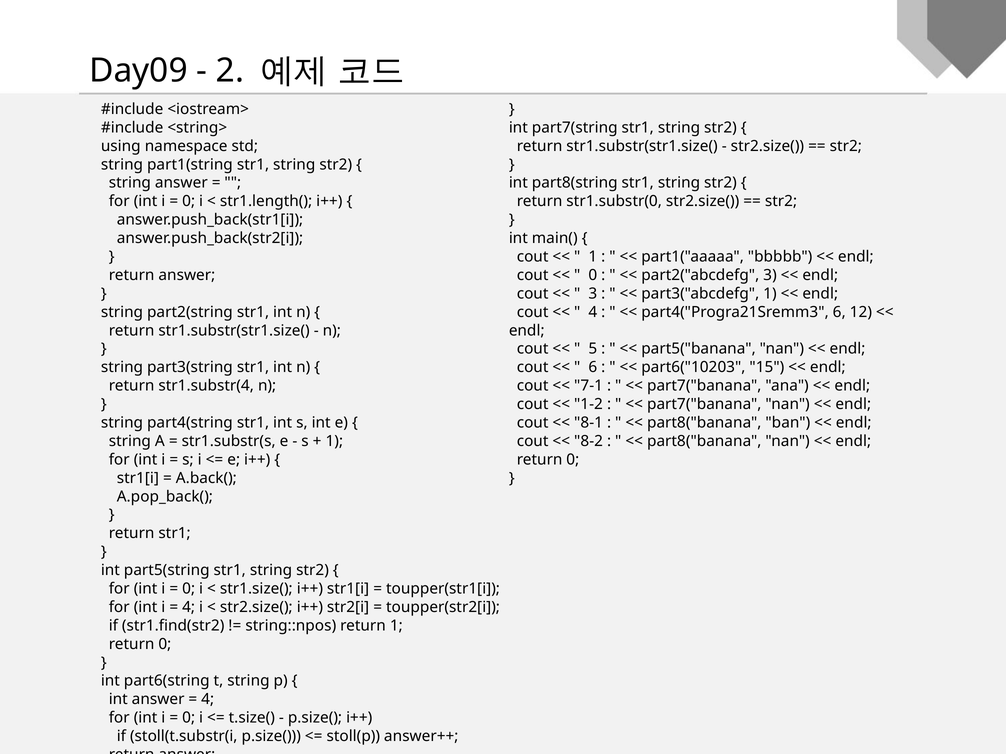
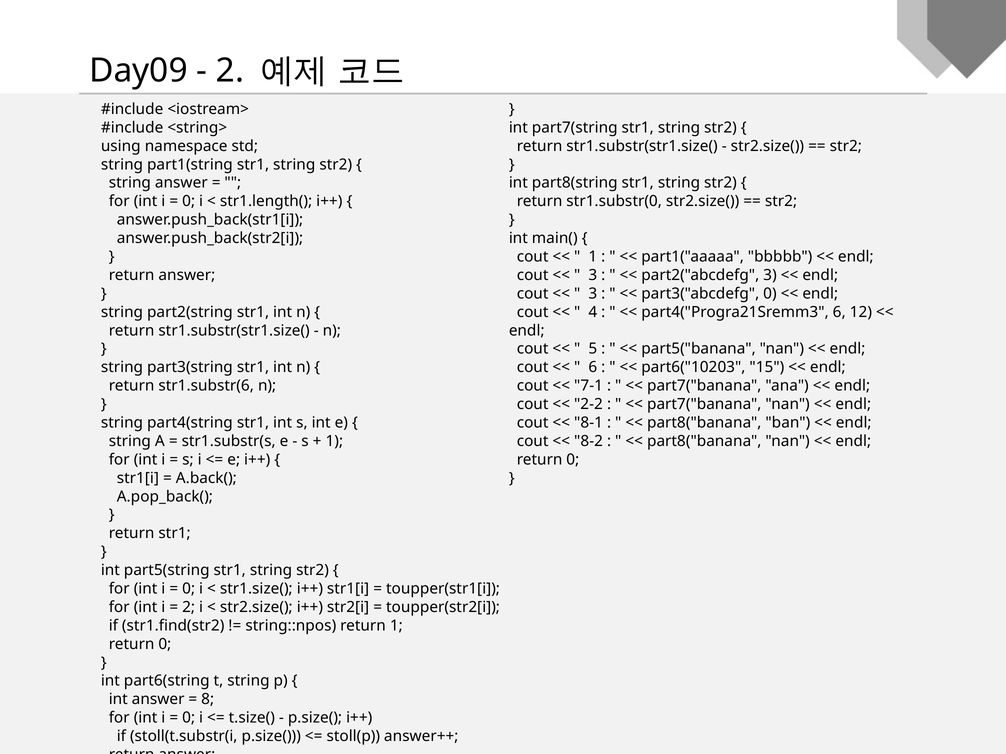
0: 0 -> 3 (593, 275)
part3("abcdefg 1: 1 -> 0 (770, 294)
str1.substr(4: str1.substr(4 -> str1.substr(6 (206, 386)
1-2: 1-2 -> 2-2 (588, 404)
4: 4 -> 2 (189, 608)
4: 4 -> 8 (208, 700)
